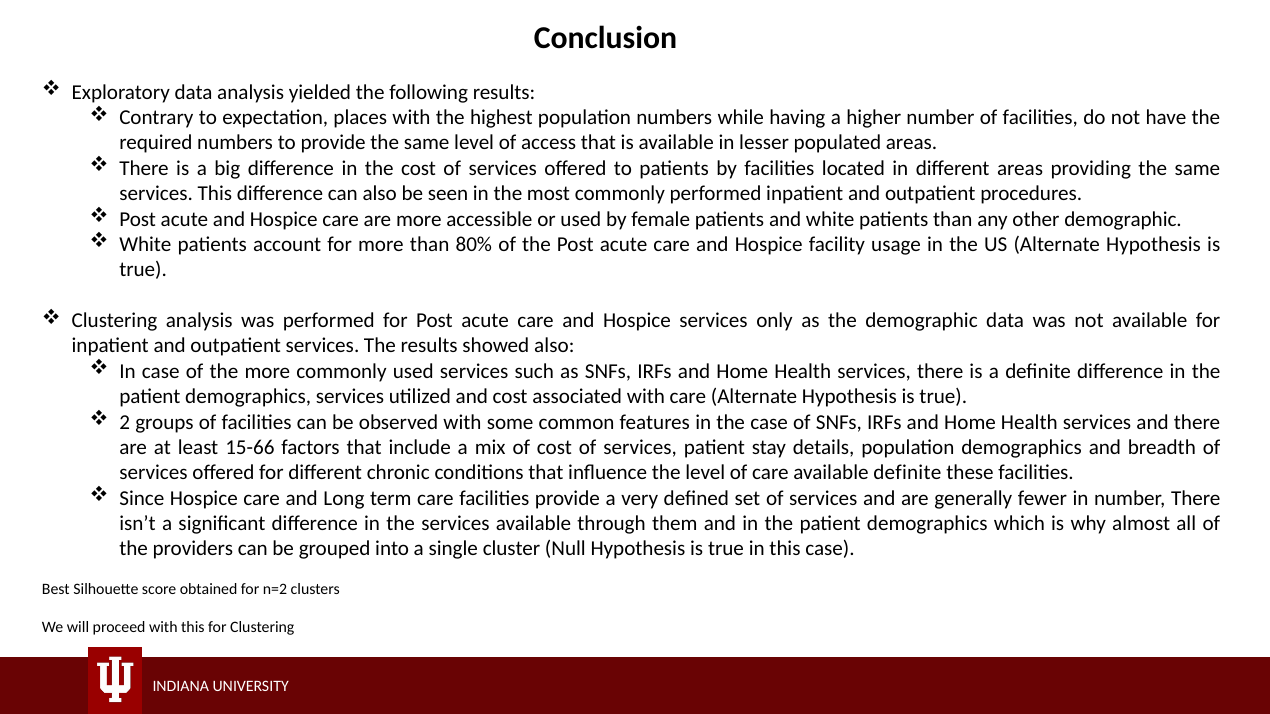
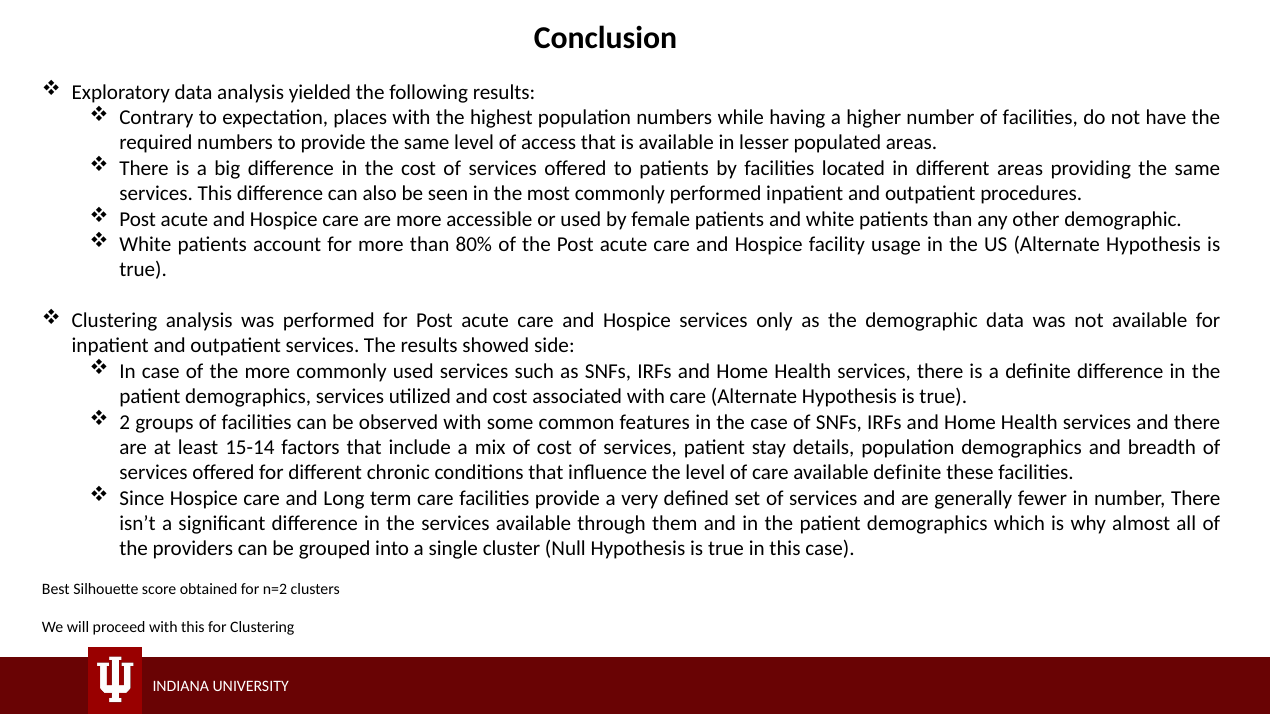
showed also: also -> side (554, 346)
15-66: 15-66 -> 15-14 (250, 448)
